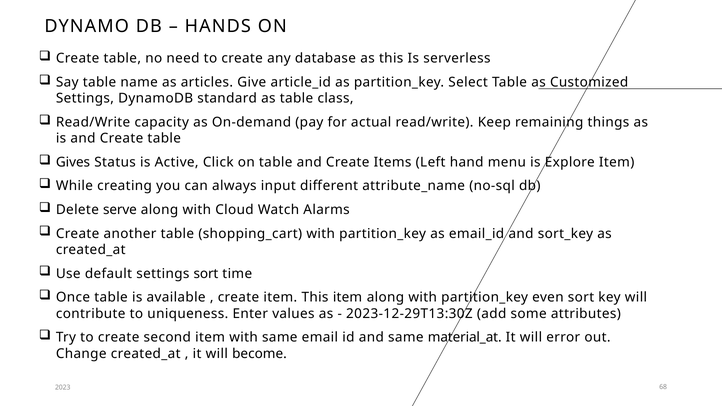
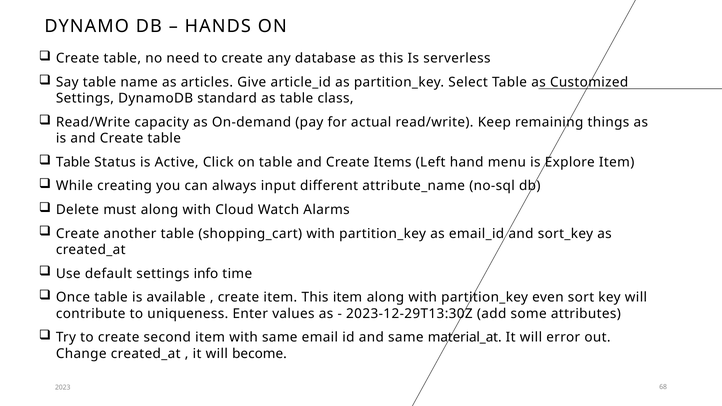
Gives: Gives -> Table (73, 162)
serve: serve -> must (120, 210)
settings sort: sort -> info (206, 274)
